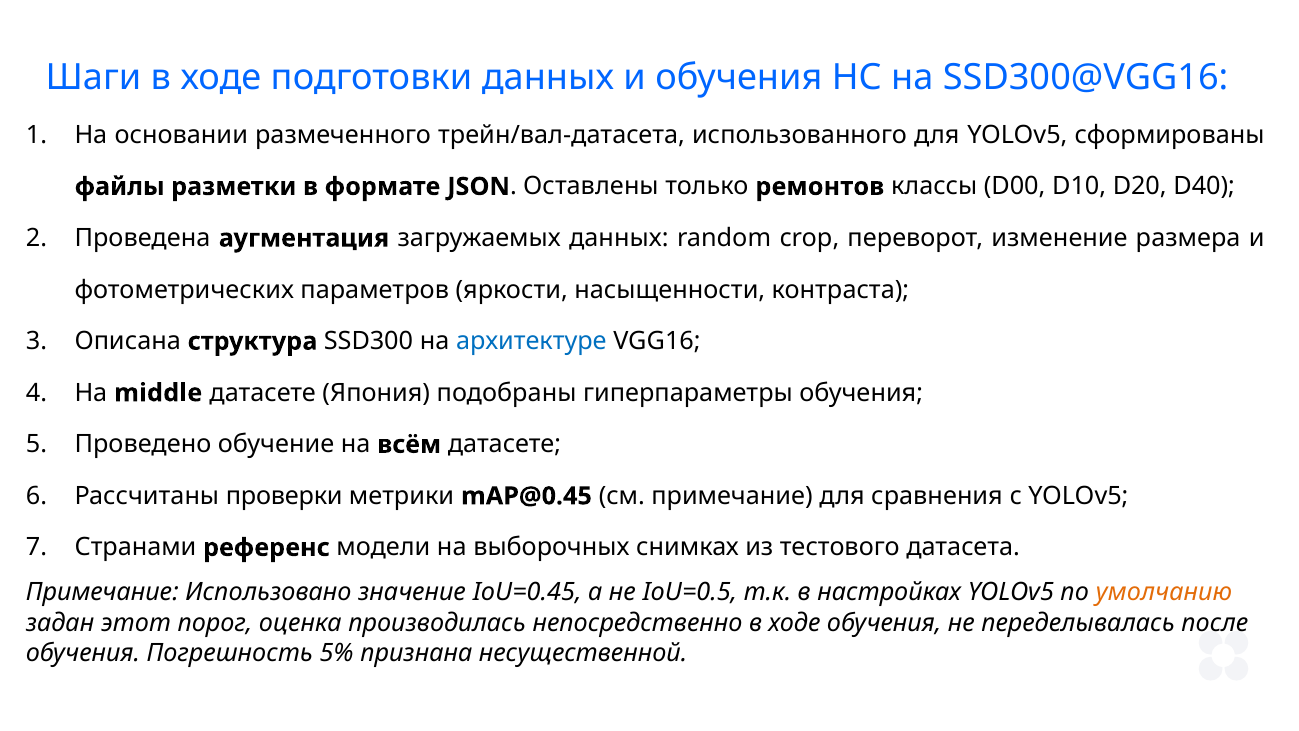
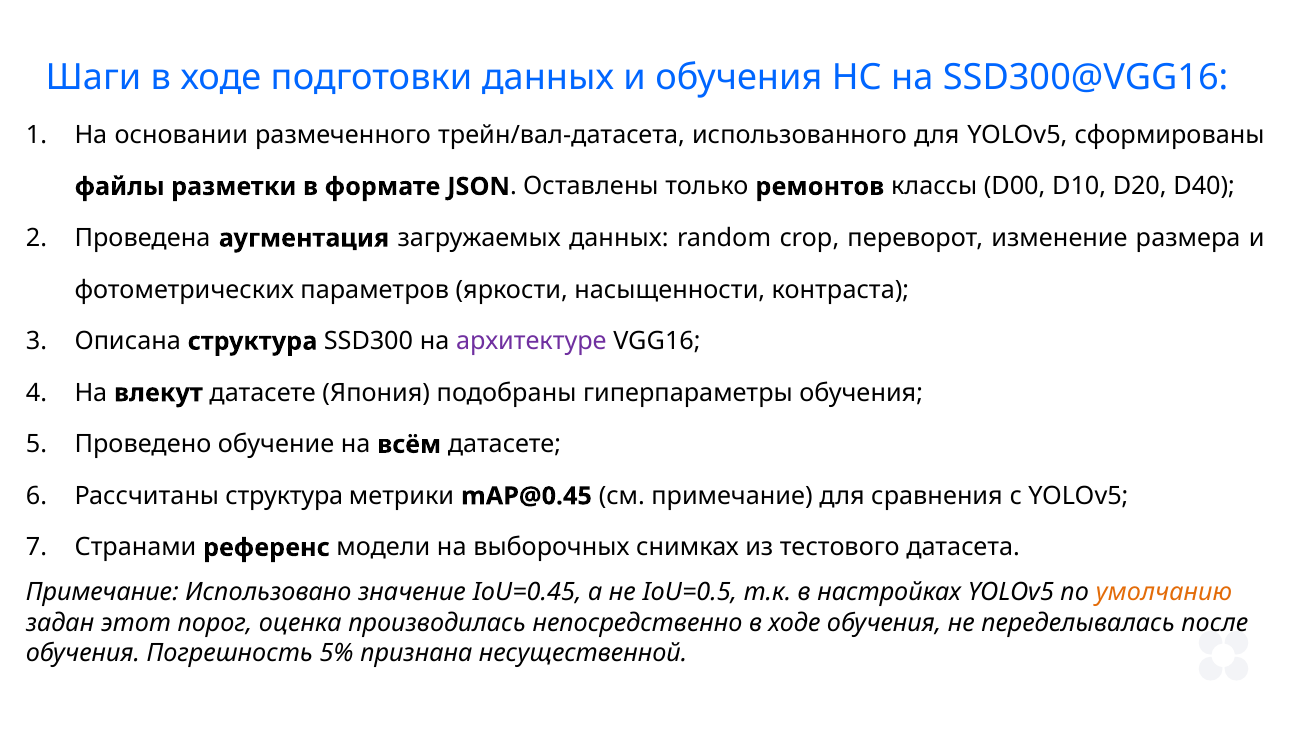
архитектуре colour: blue -> purple (531, 341)
middle: middle -> влекут (158, 393)
Рассчитаны проверки: проверки -> структура (284, 496)
